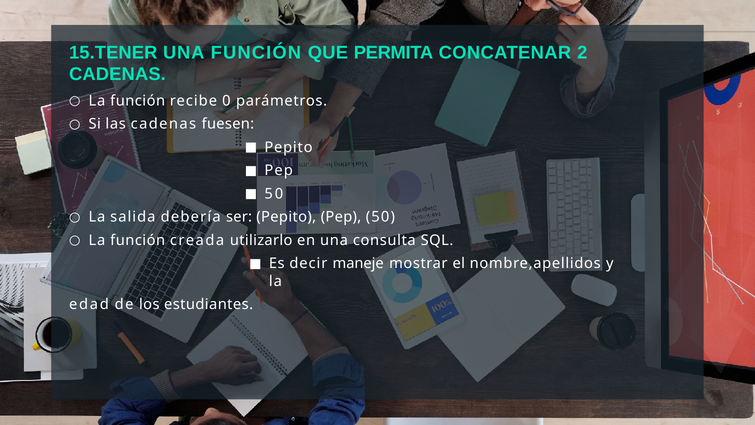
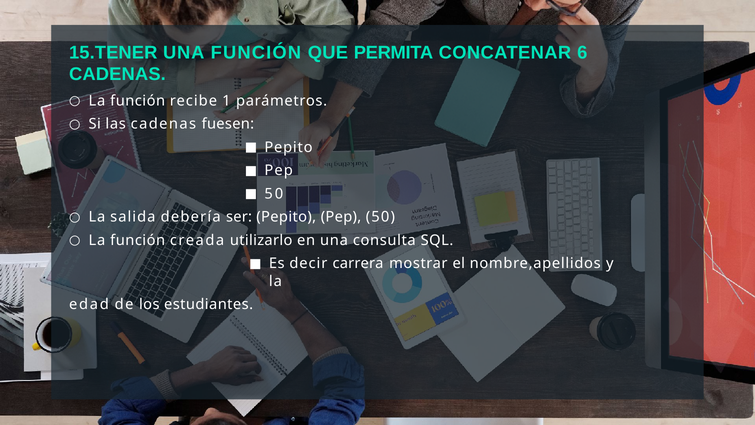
2: 2 -> 6 (582, 53)
0: 0 -> 1 (226, 101)
maneje: maneje -> carrera (358, 263)
